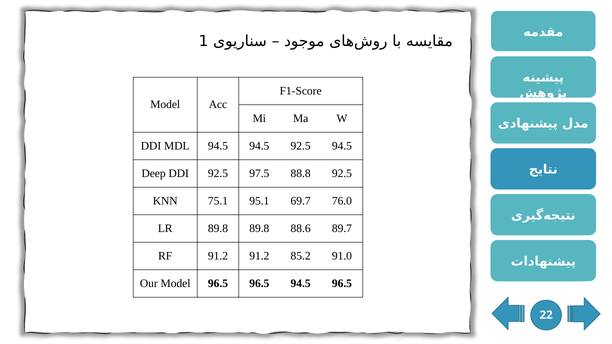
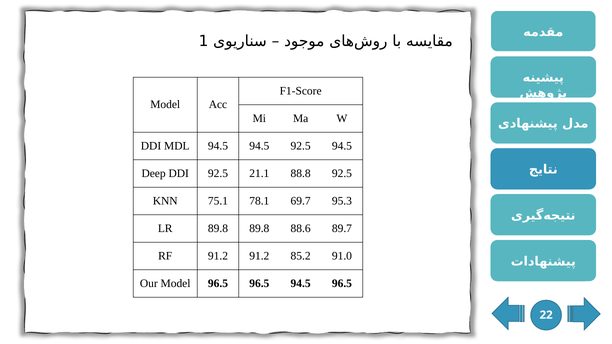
97.5: 97.5 -> 21.1 (259, 174)
95.1: 95.1 -> 78.1 (259, 201)
76.0: 76.0 -> 95.3 (342, 201)
